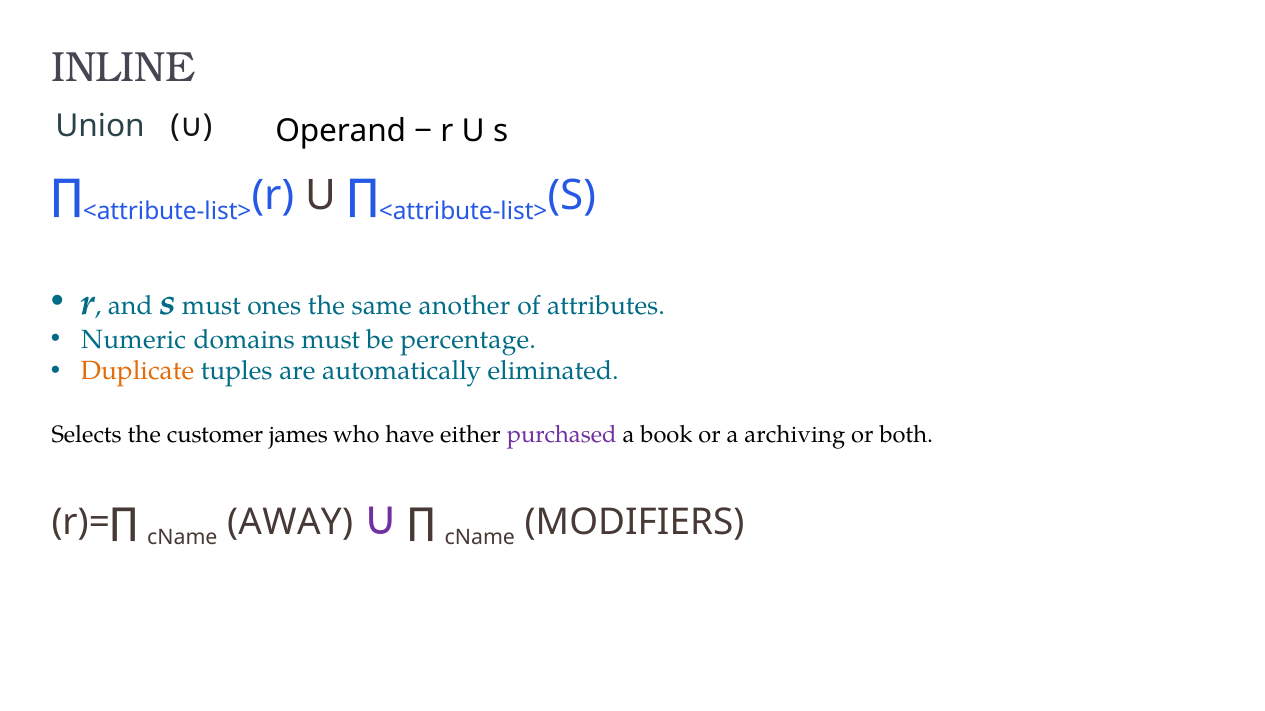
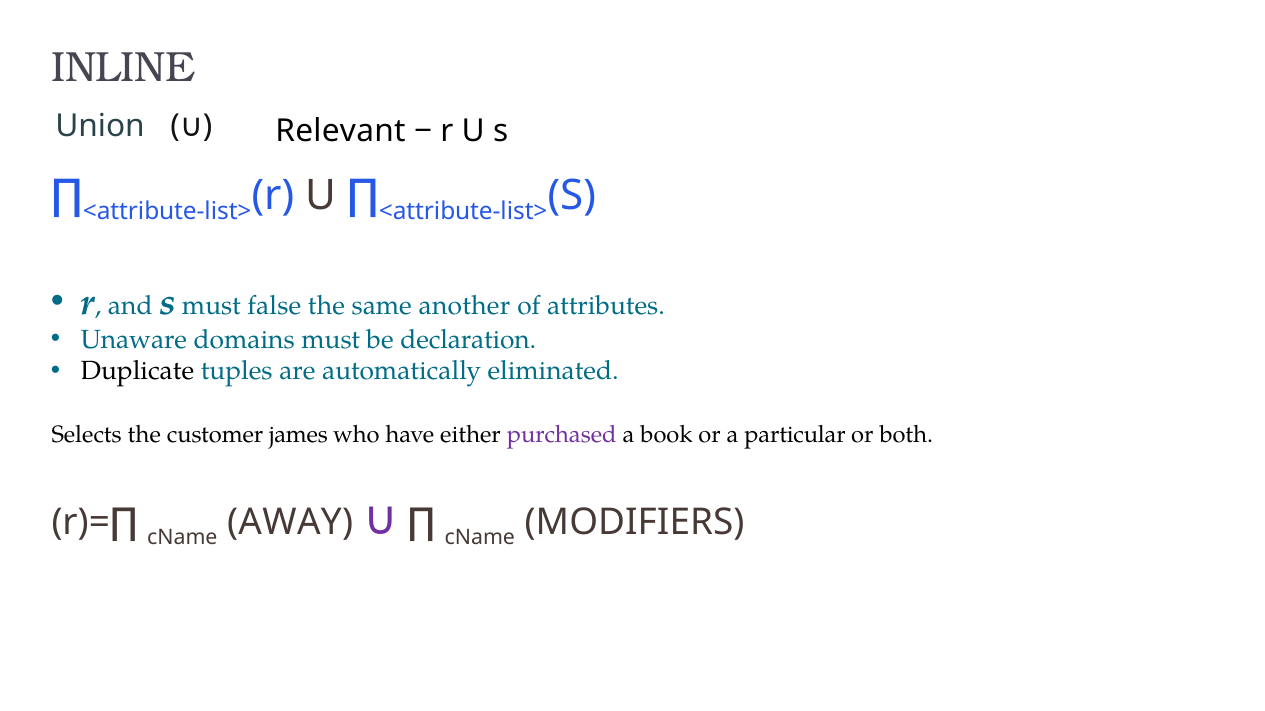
Operand: Operand -> Relevant (340, 131)
ones: ones -> false (274, 306)
Numeric: Numeric -> Unaware (134, 340)
percentage: percentage -> declaration (468, 340)
Duplicate colour: orange -> black (137, 371)
archiving: archiving -> particular (795, 435)
